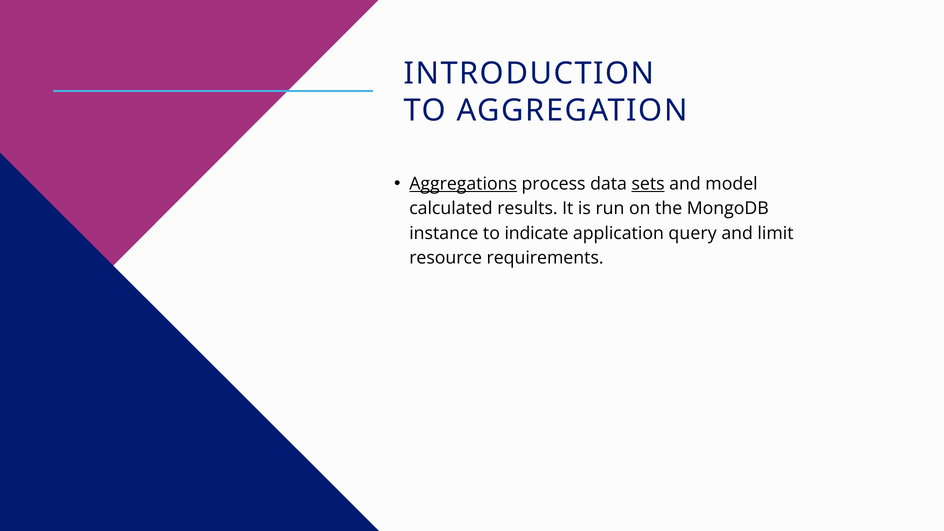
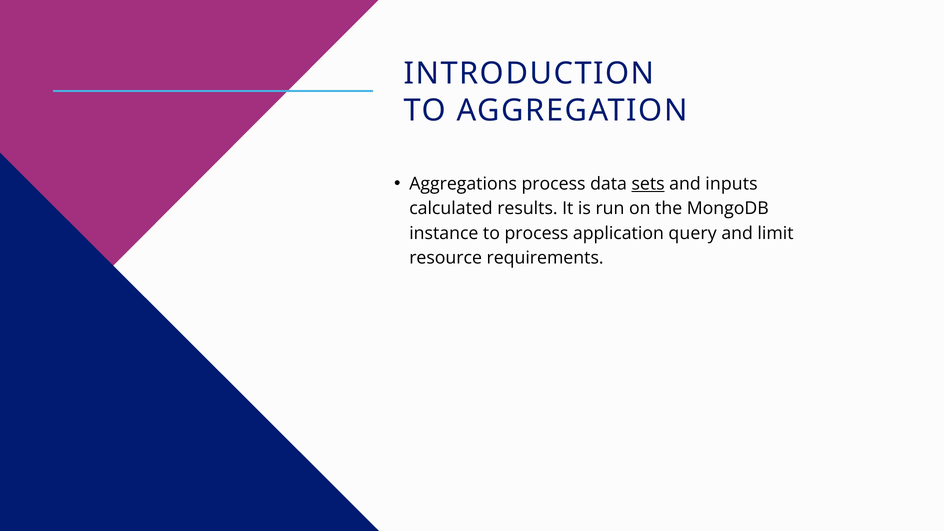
Aggregations underline: present -> none (463, 184)
model: model -> inputs (731, 184)
to indicate: indicate -> process (536, 233)
